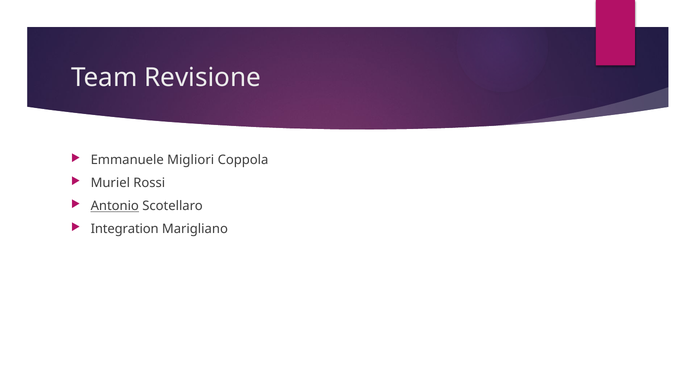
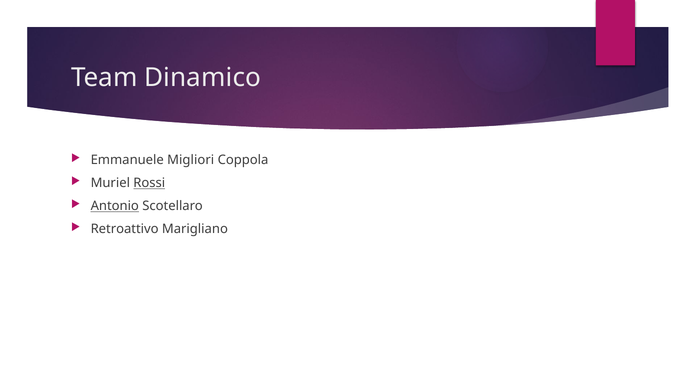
Revisione: Revisione -> Dinamico (203, 78)
Rossi underline: none -> present (149, 183)
Integration: Integration -> Retroattivo (125, 229)
